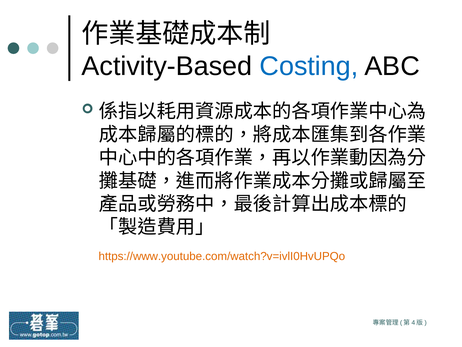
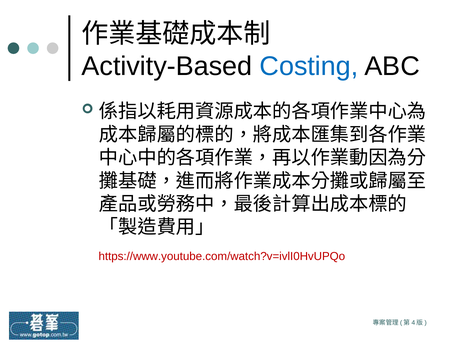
https://www.youtube.com/watch?v=ivlI0HvUPQo colour: orange -> red (222, 256)
